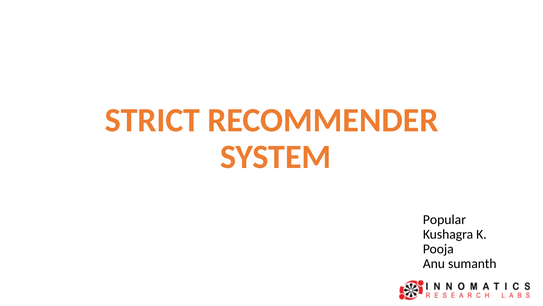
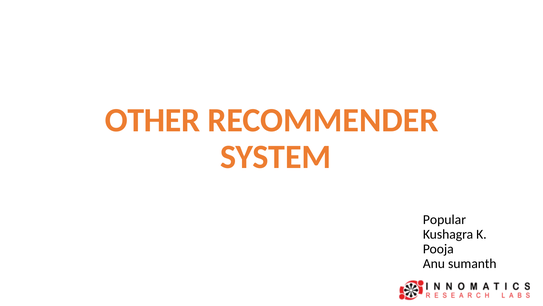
STRICT: STRICT -> OTHER (153, 120)
